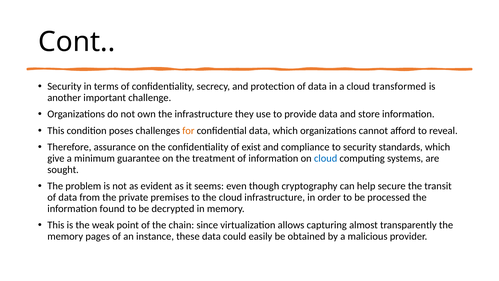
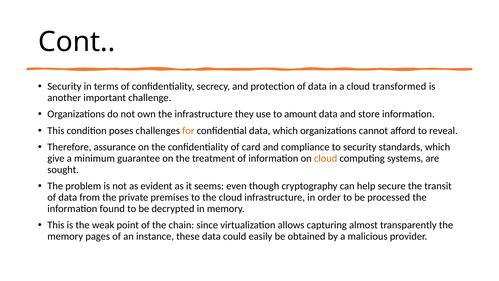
provide: provide -> amount (301, 114)
exist: exist -> card (251, 147)
cloud colour: blue -> orange (326, 158)
